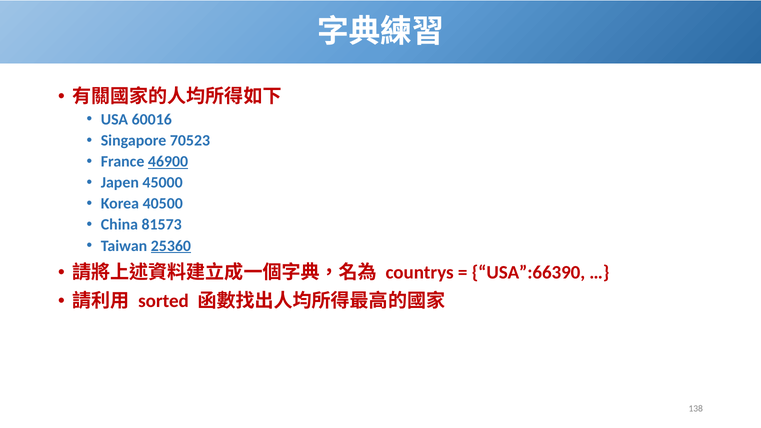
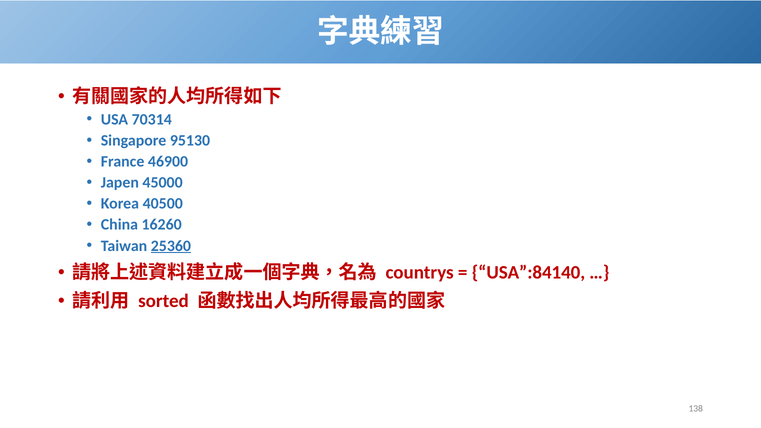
60016: 60016 -> 70314 (152, 119)
70523: 70523 -> 95130 (190, 140)
46900 underline: present -> none (168, 162)
81573: 81573 -> 16260 (162, 225)
USA”:66390: USA”:66390 -> USA”:84140 (528, 273)
